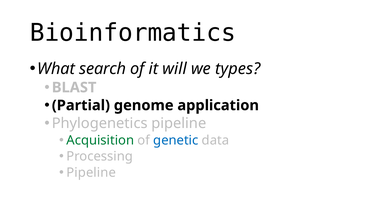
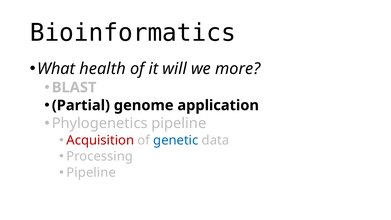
search: search -> health (103, 69)
types: types -> more (238, 69)
Acquisition colour: green -> red (100, 140)
